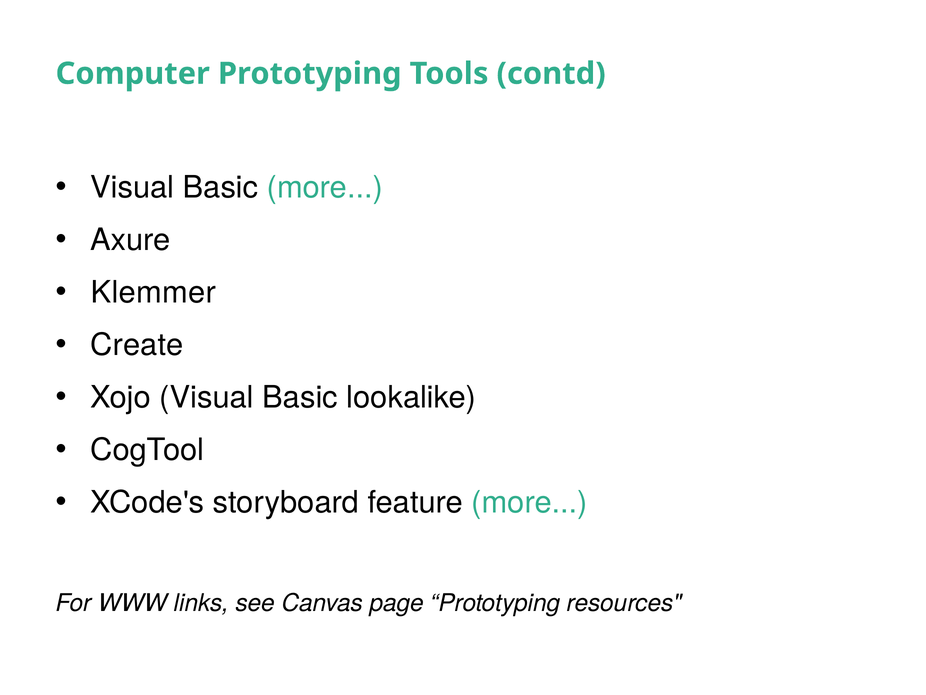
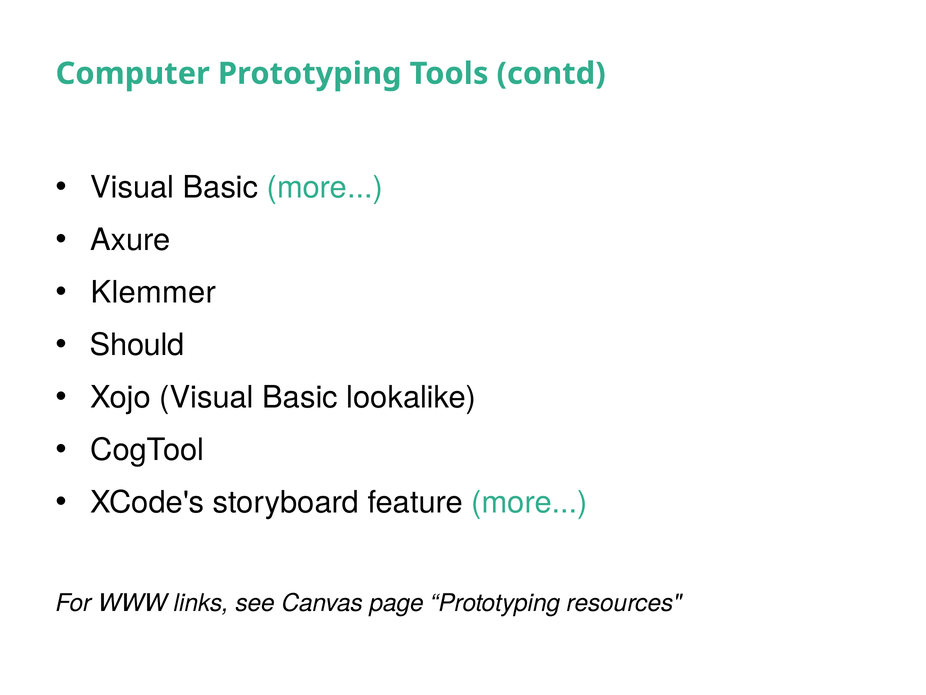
Create: Create -> Should (137, 345)
